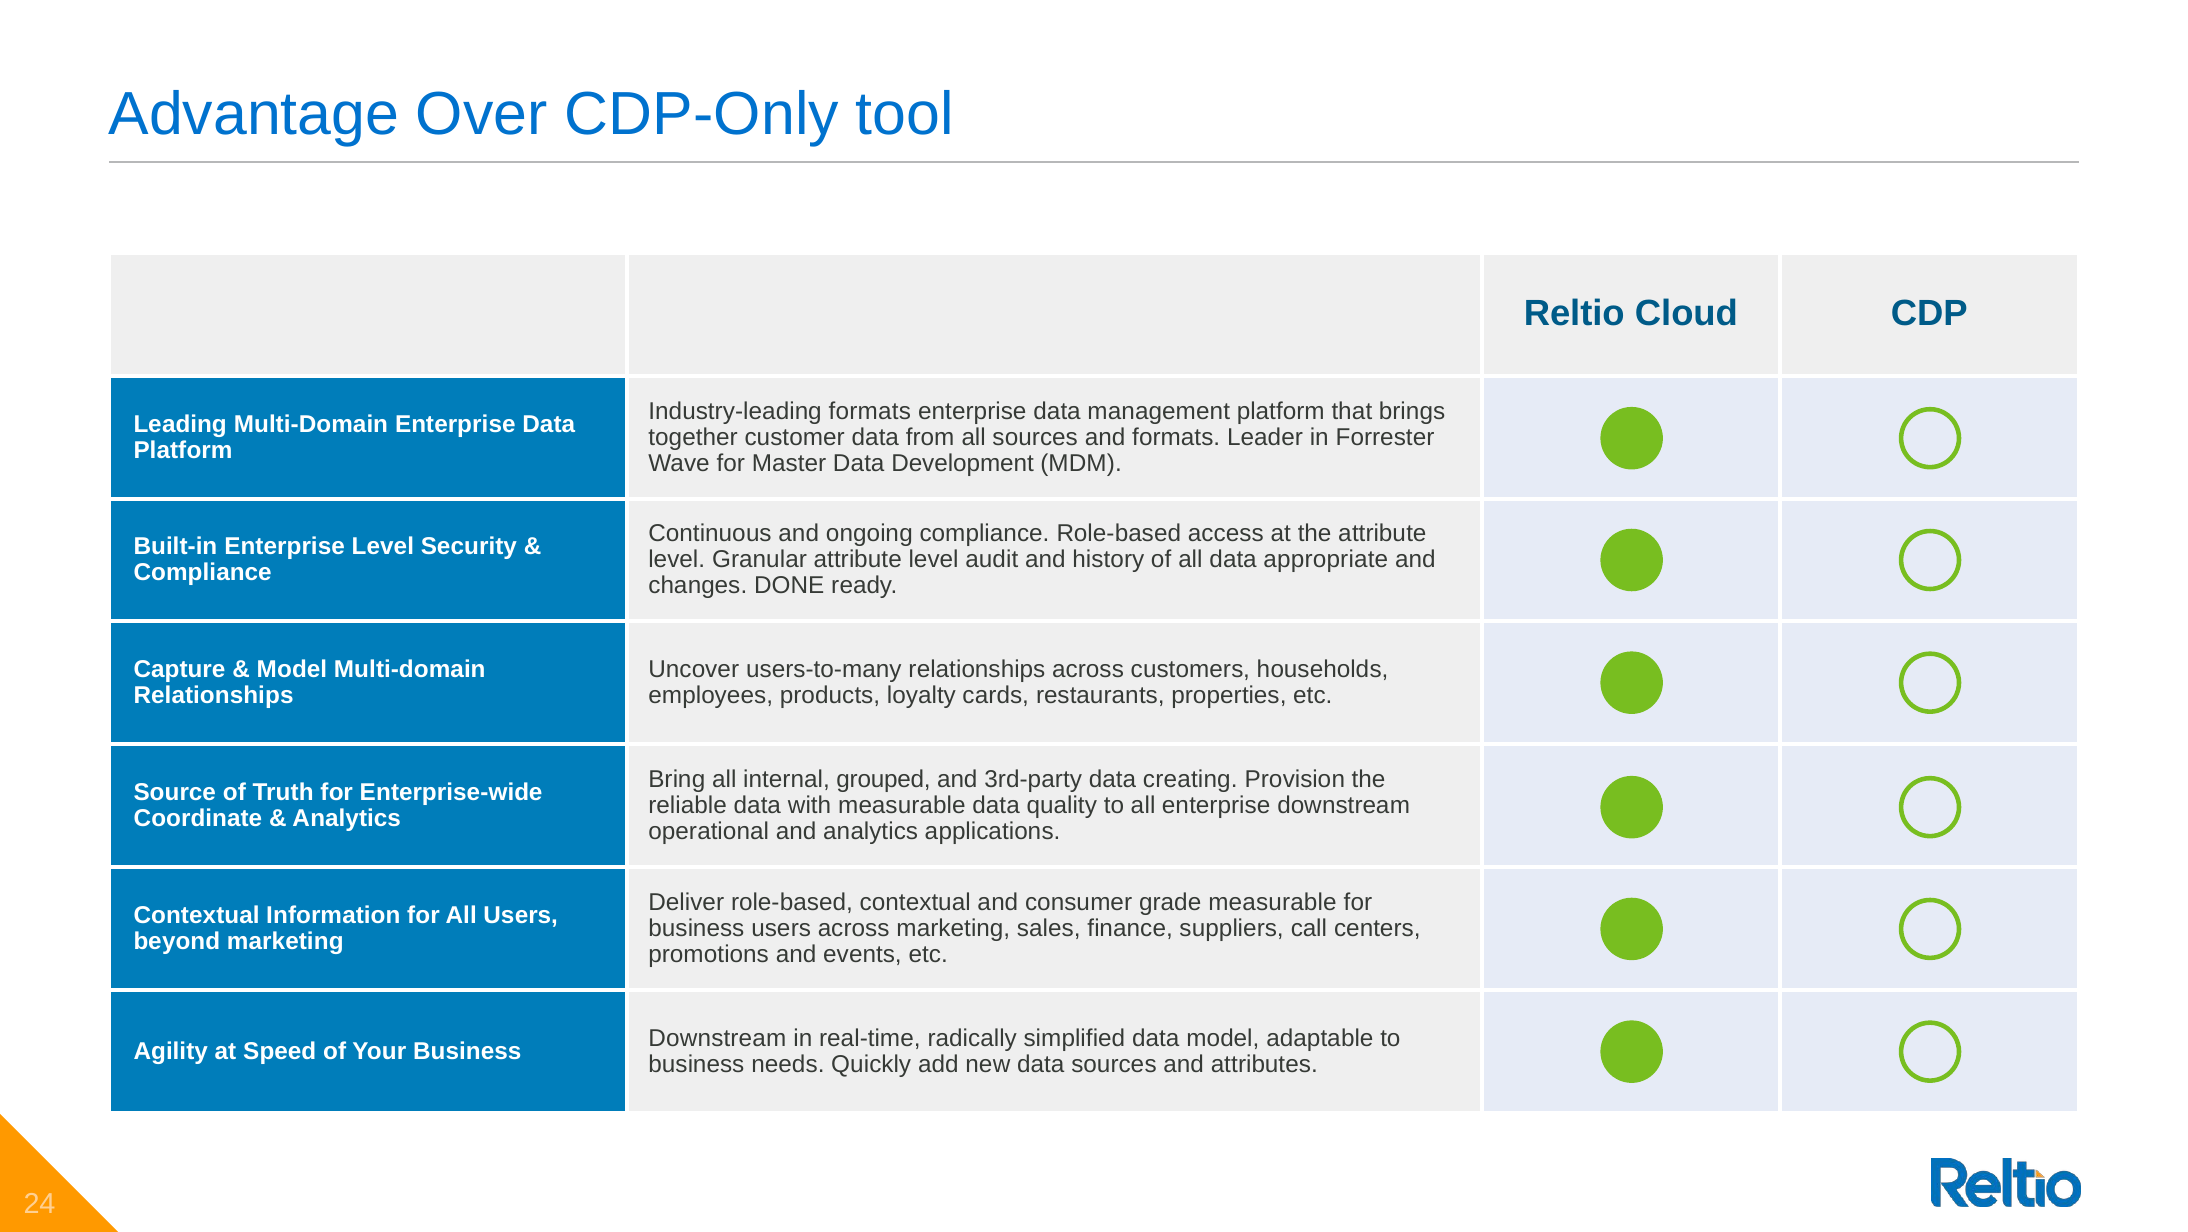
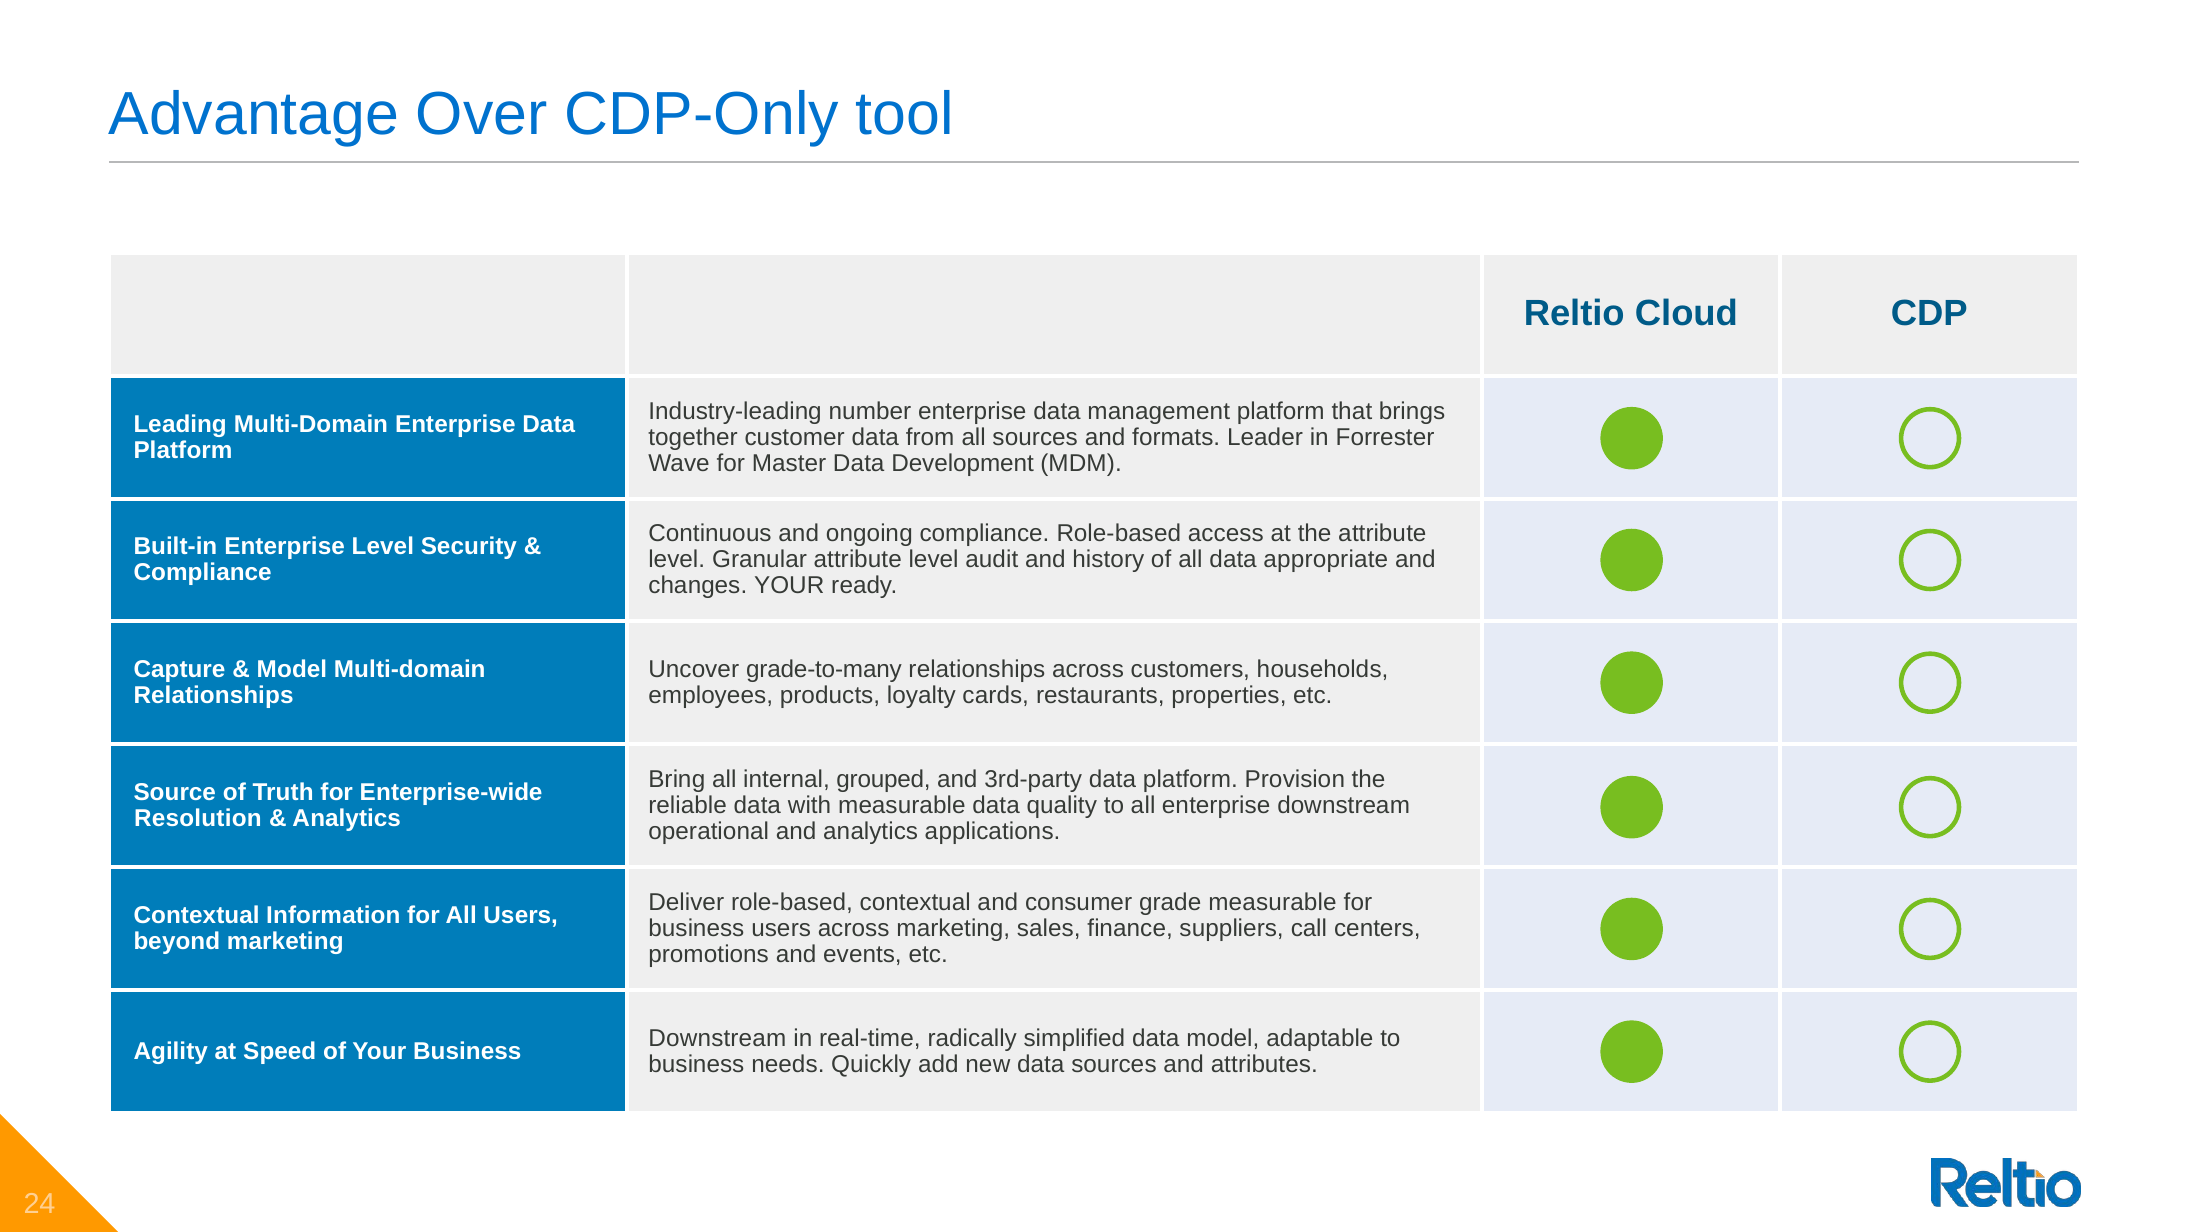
Industry-leading formats: formats -> number (870, 411)
changes DONE: DONE -> YOUR (789, 586)
users-to-many: users-to-many -> grade-to-many (824, 670)
3rd-party data creating: creating -> platform (1190, 779)
Coordinate: Coordinate -> Resolution (198, 819)
